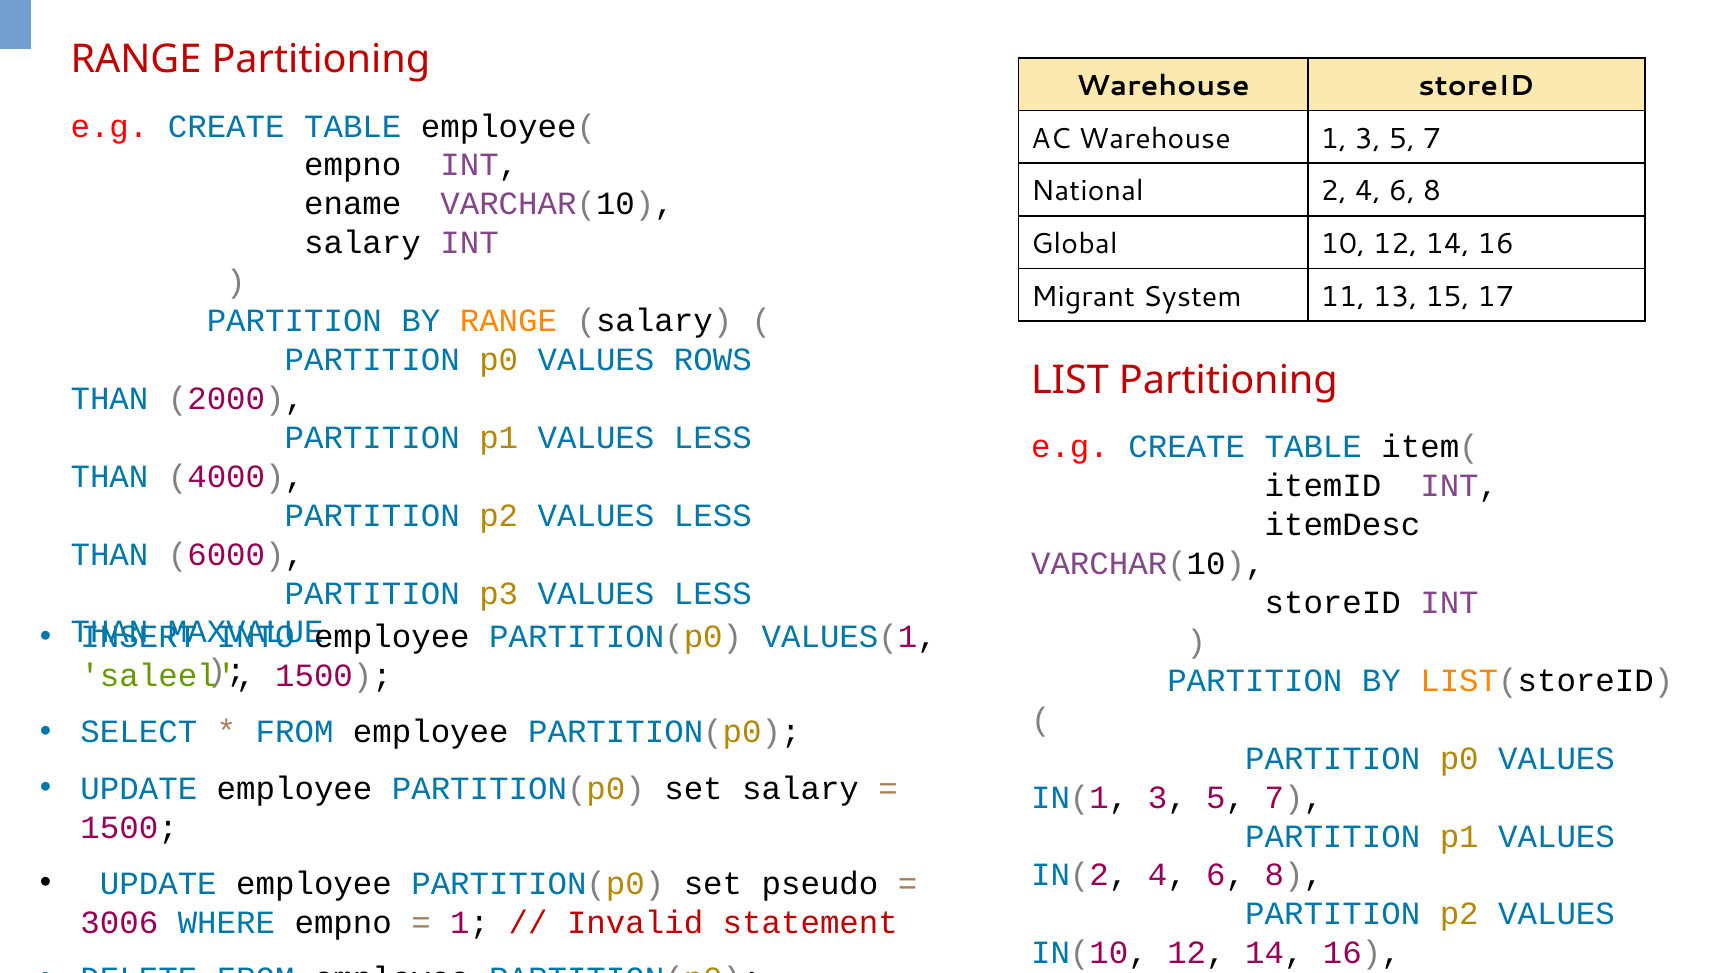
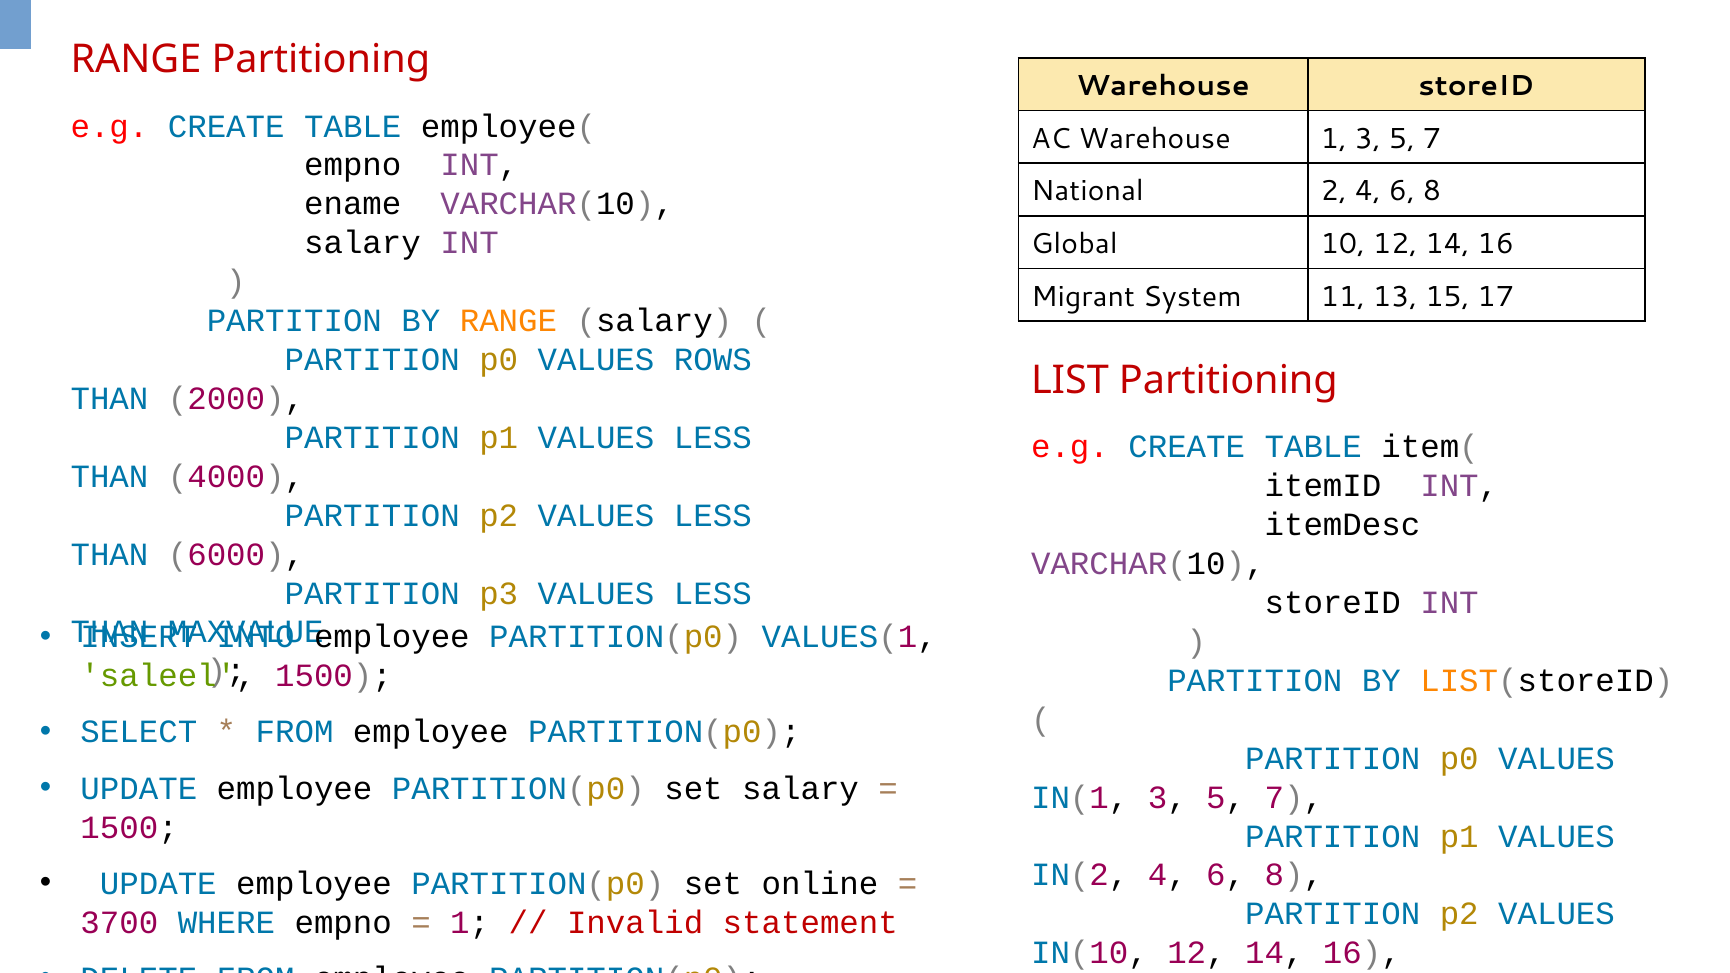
pseudo: pseudo -> online (820, 884)
3006: 3006 -> 3700 (119, 923)
